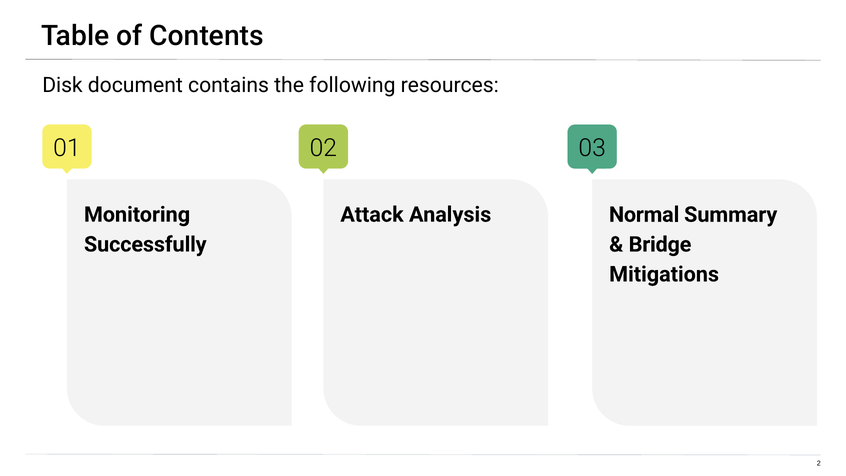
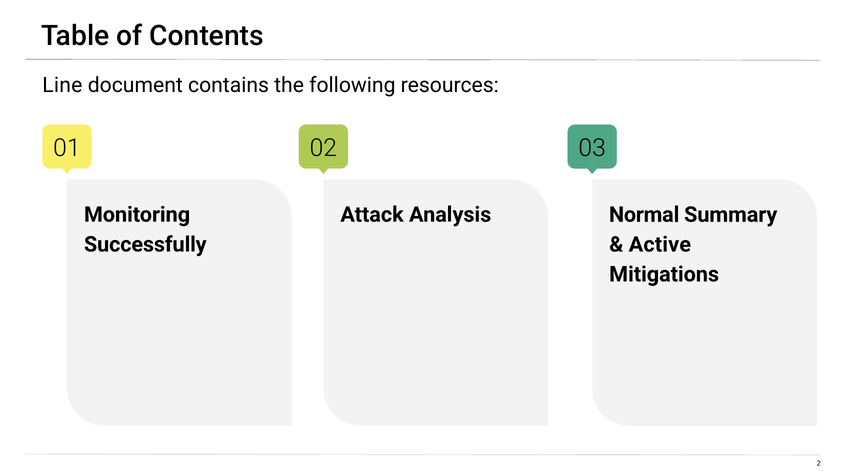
Disk: Disk -> Line (62, 85)
Bridge: Bridge -> Active (660, 244)
